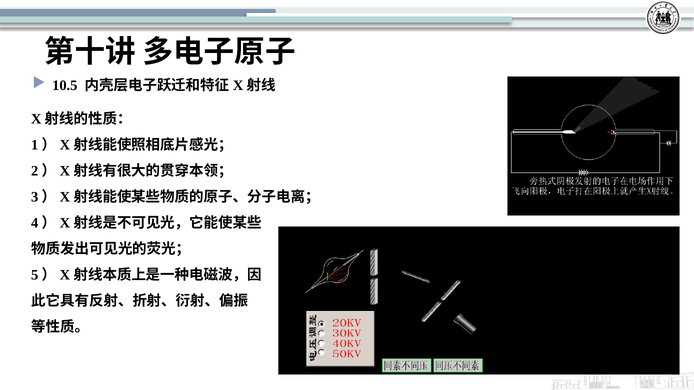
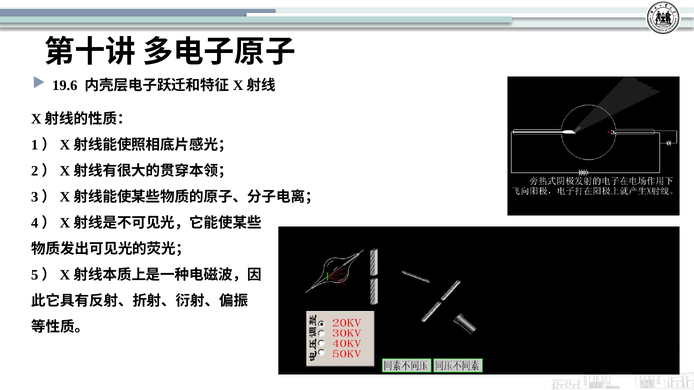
10.5: 10.5 -> 19.6 (65, 85)
